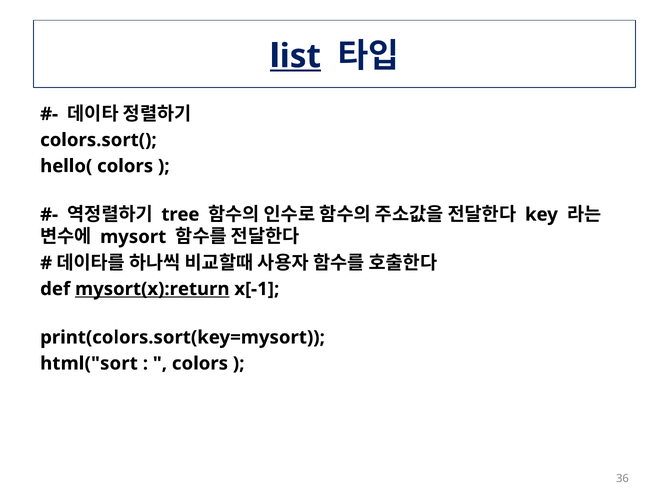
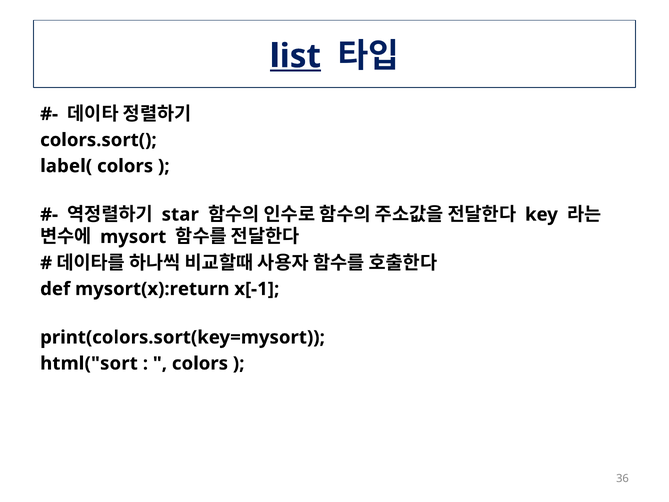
hello(: hello( -> label( (66, 166)
tree: tree -> star (180, 214)
mysort(x):return underline: present -> none (152, 289)
